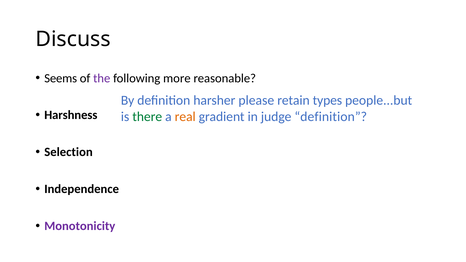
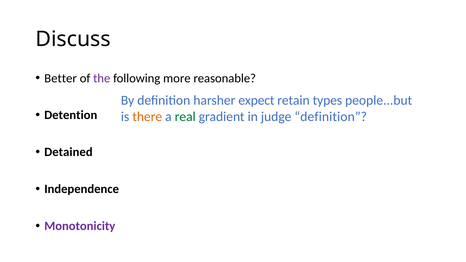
Seems: Seems -> Better (61, 78)
please: please -> expect (256, 101)
Harshness: Harshness -> Detention (71, 115)
there colour: green -> orange (147, 117)
real colour: orange -> green (185, 117)
Selection: Selection -> Detained (68, 152)
